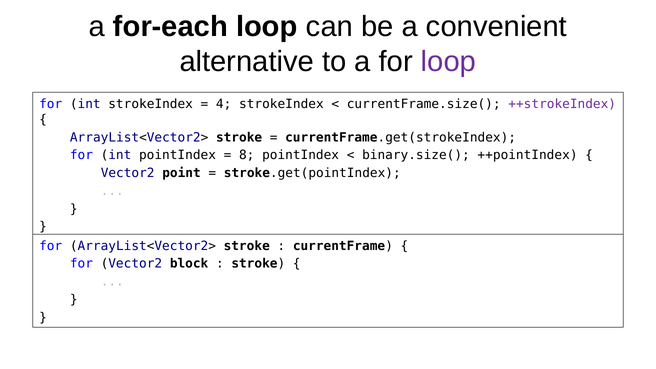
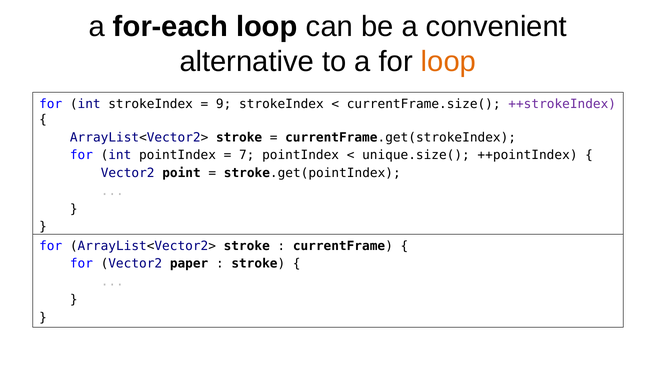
loop colour: purple -> orange (448, 62)
4: 4 -> 9 (224, 104)
8: 8 -> 7 (247, 155)
binary.size(: binary.size( -> unique.size( (416, 155)
block: block -> paper (189, 264)
